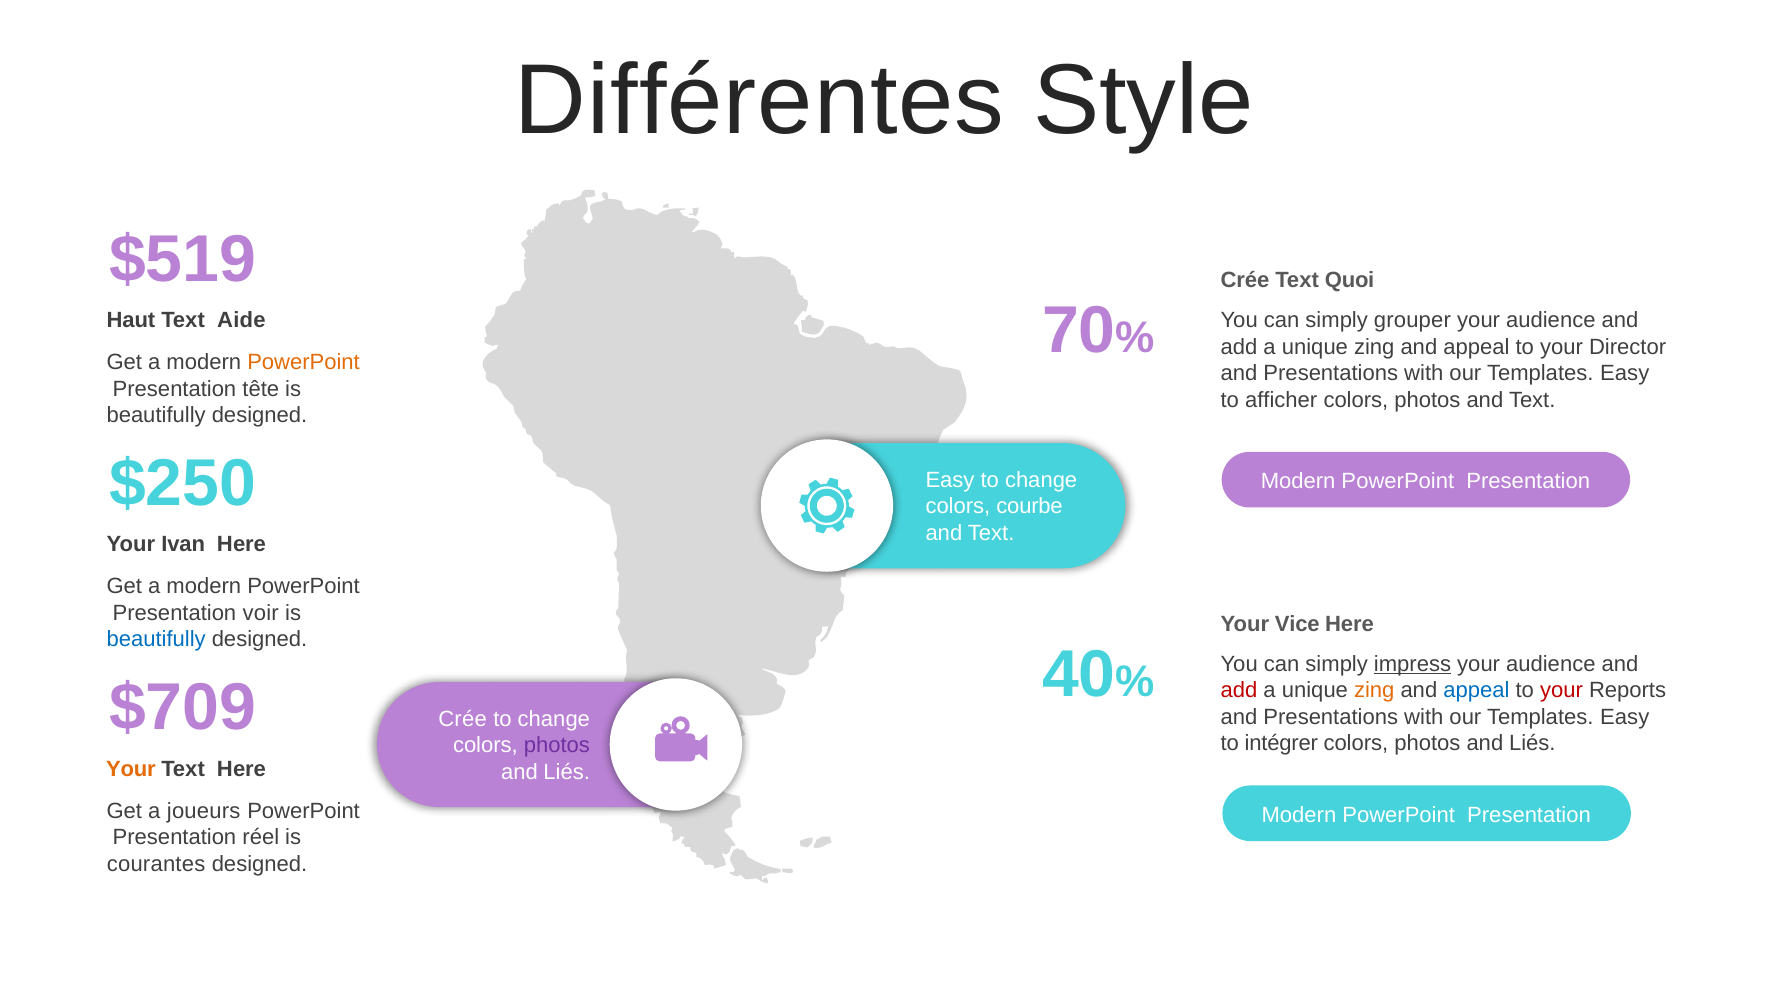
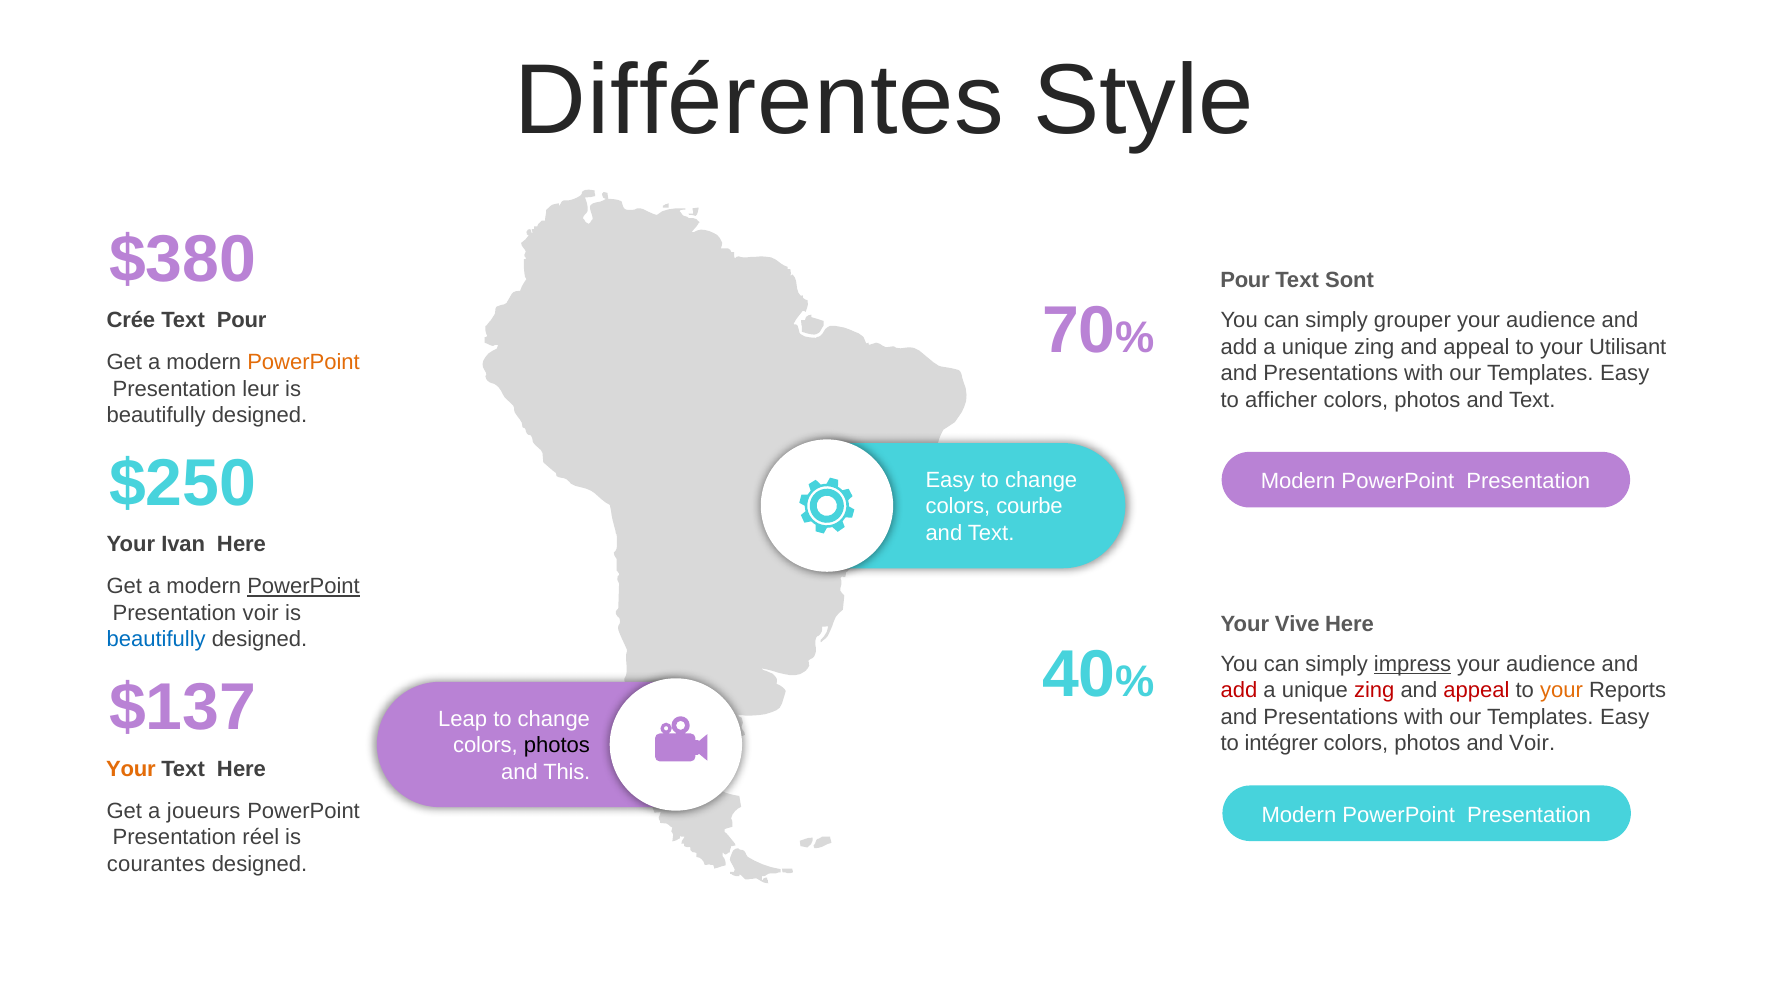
$519: $519 -> $380 (183, 259)
Crée: Crée -> Pour (1245, 280)
Quoi: Quoi -> Sont (1350, 280)
Haut: Haut -> Crée (131, 320)
Aide: Aide -> Pour (242, 320)
Director: Director -> Utilisant (1628, 347)
tête: tête -> leur (261, 389)
PowerPoint underline: none -> present (304, 586)
Vice: Vice -> Vive (1297, 624)
$709: $709 -> $137 (183, 708)
zing colour: orange -> red (1374, 690)
appeal colour: blue -> red (1476, 690)
your colour: red -> orange (1562, 690)
Crée: Crée -> Leap (463, 719)
Liés: Liés -> Voir (1532, 743)
photos colour: purple -> black (557, 745)
Liés: Liés -> This (567, 772)
